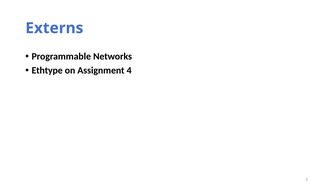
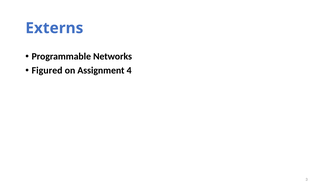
Ethtype: Ethtype -> Figured (47, 70)
